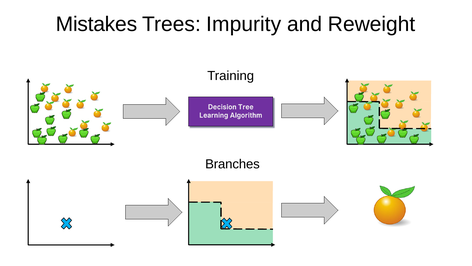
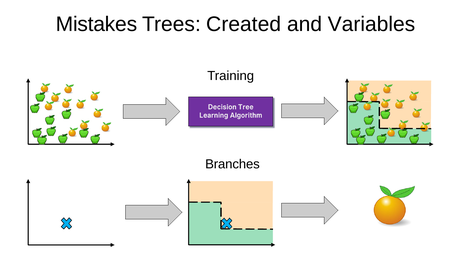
Impurity: Impurity -> Created (244, 24)
Reweight: Reweight -> Variables (372, 24)
